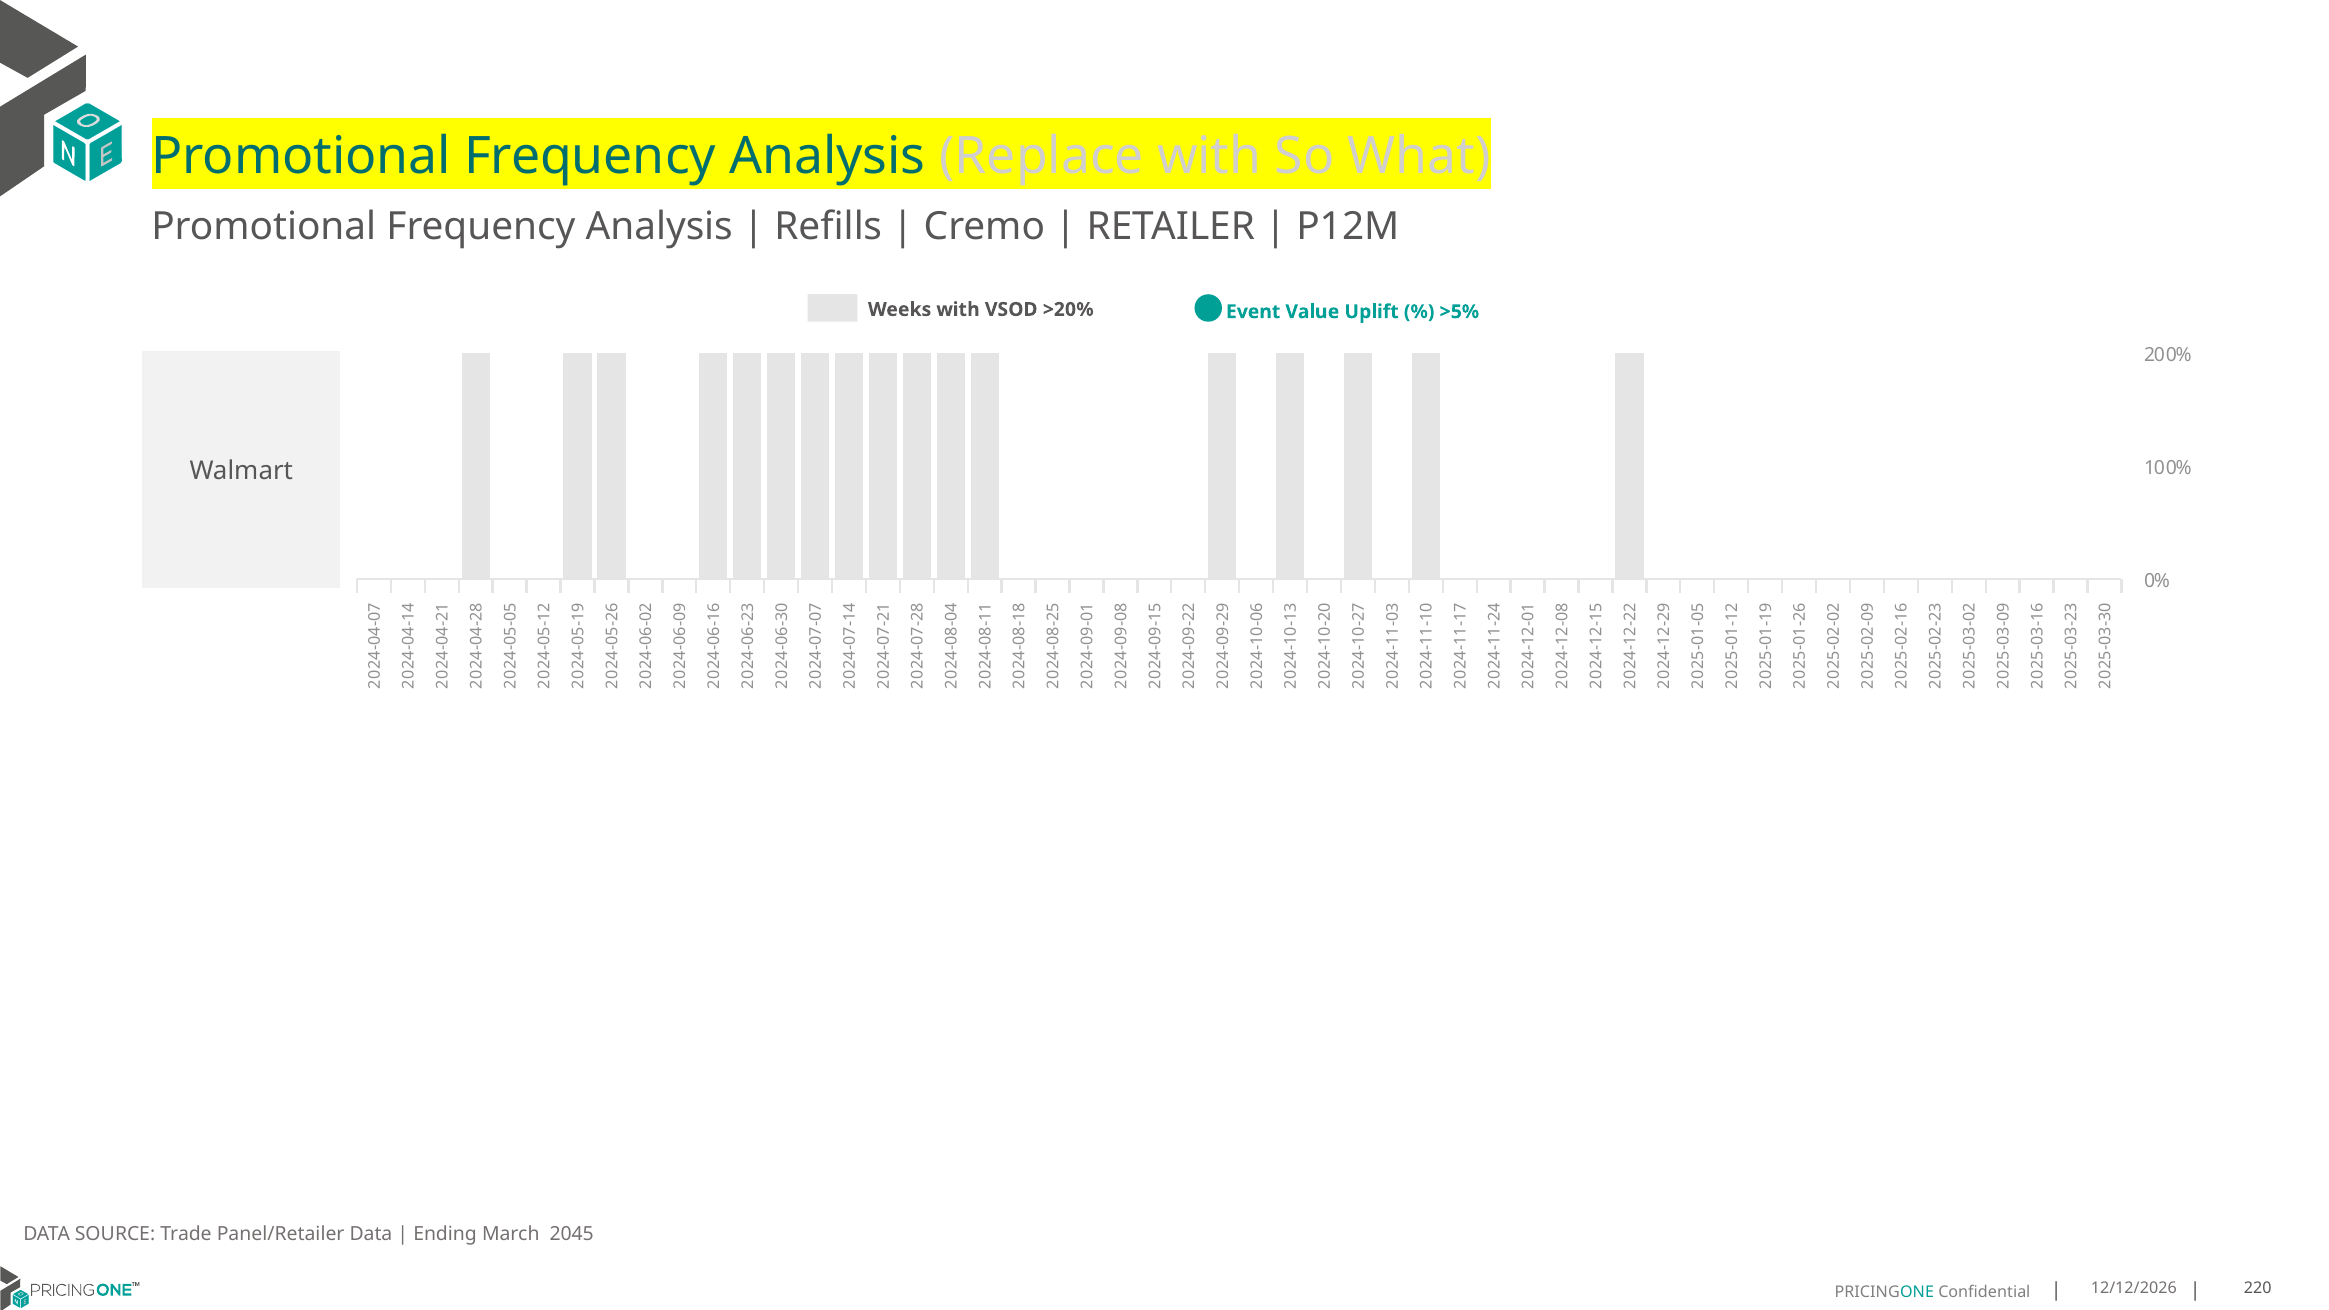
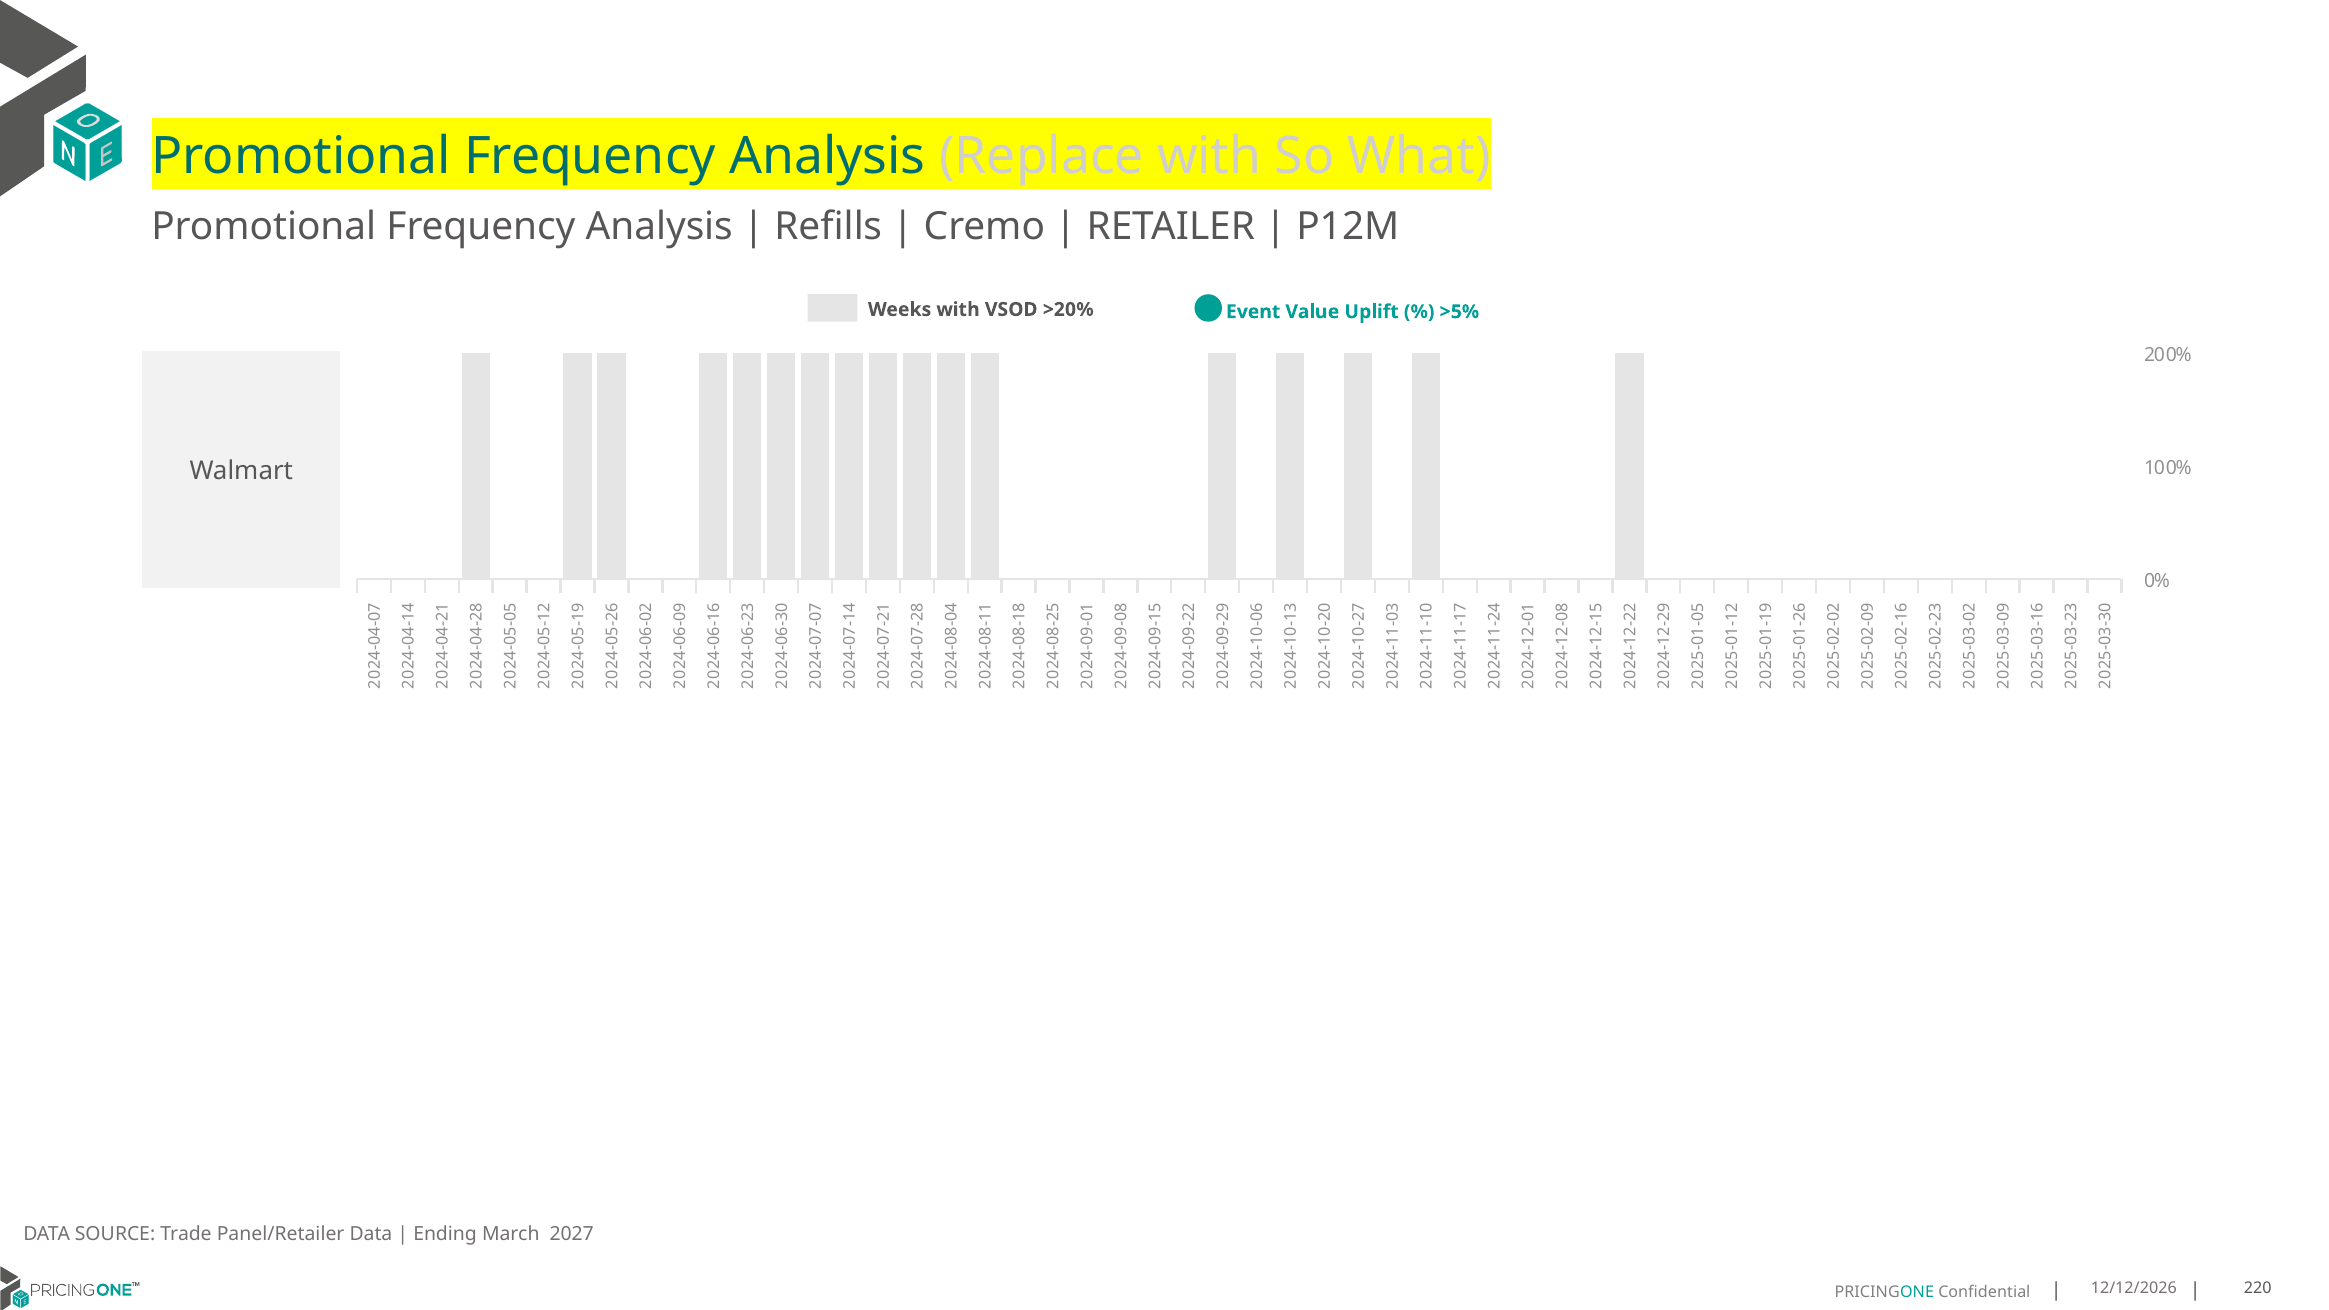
2045: 2045 -> 2027 (572, 1234)
